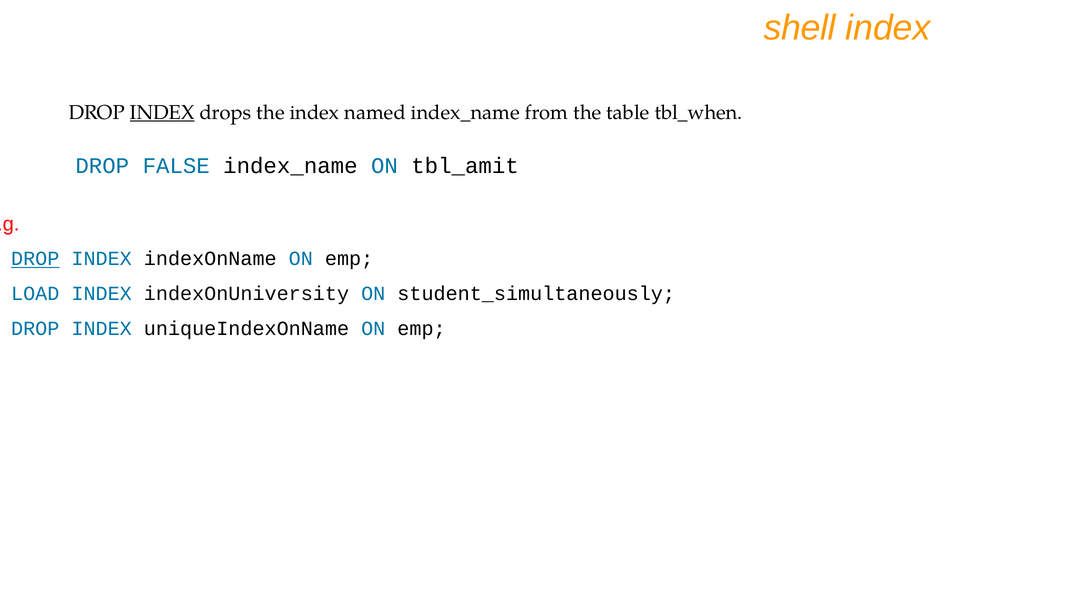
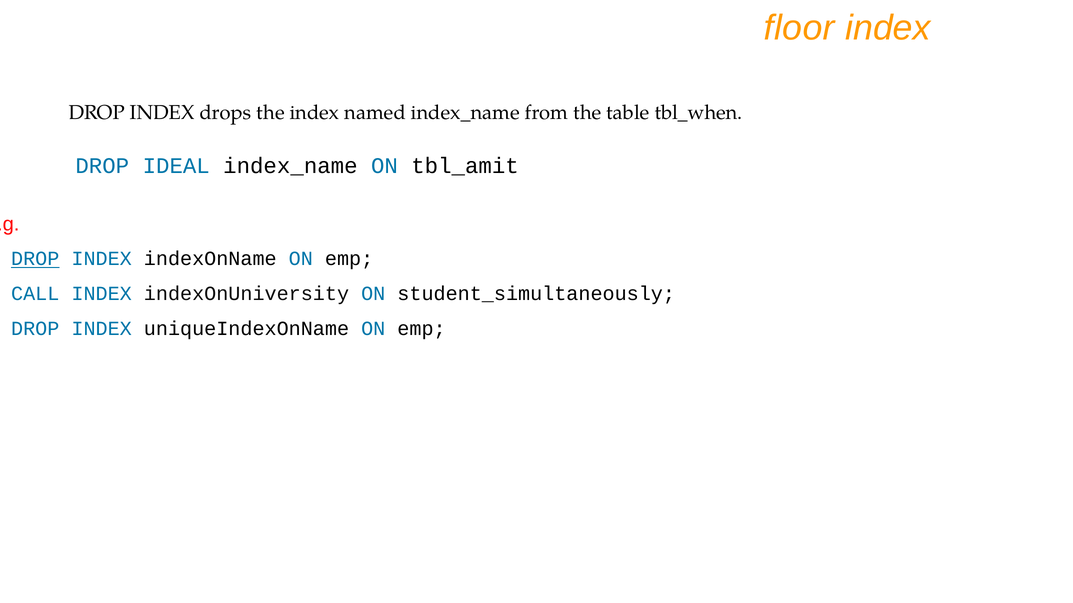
shell: shell -> floor (799, 28)
INDEX underline: present -> none (162, 113)
FALSE: FALSE -> IDEAL (176, 166)
LOAD: LOAD -> CALL (35, 294)
